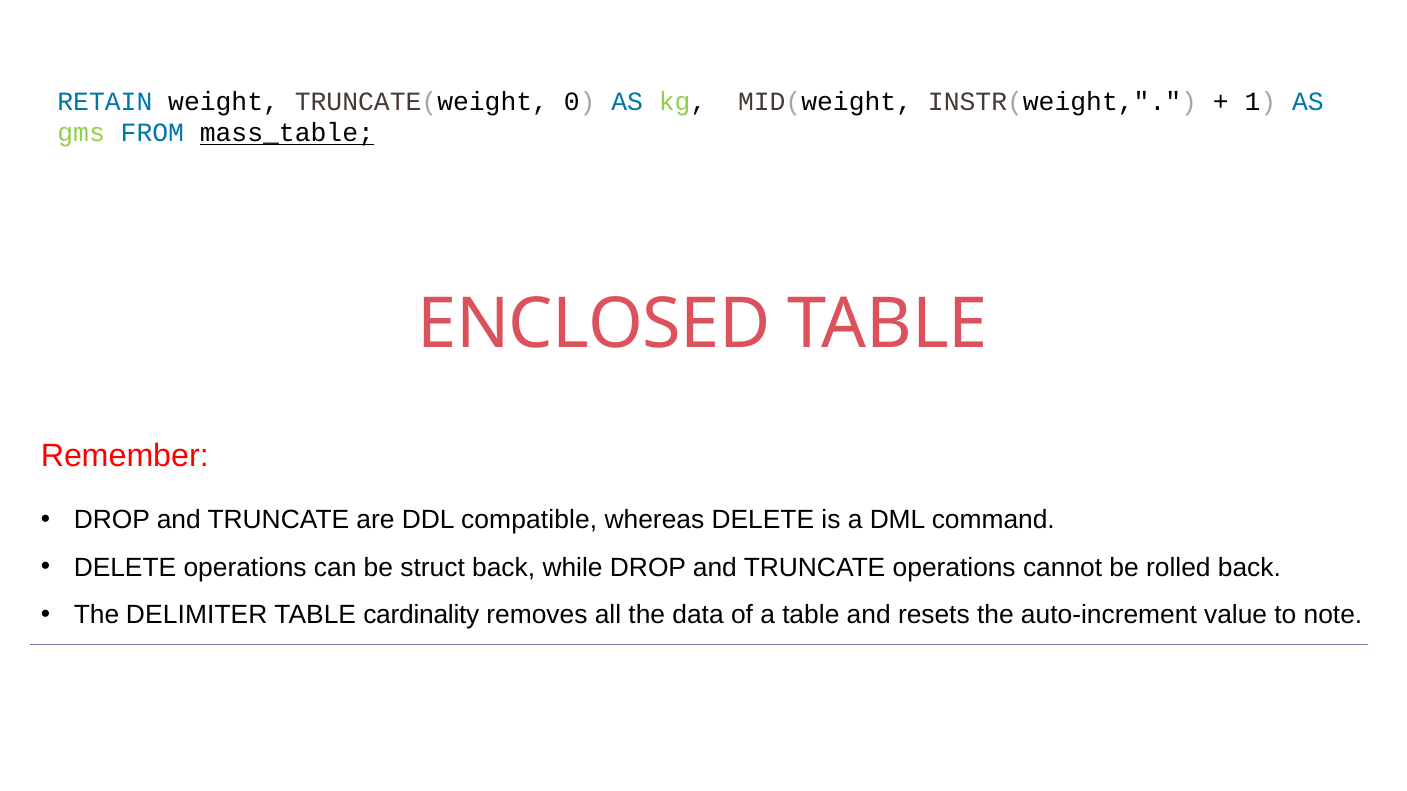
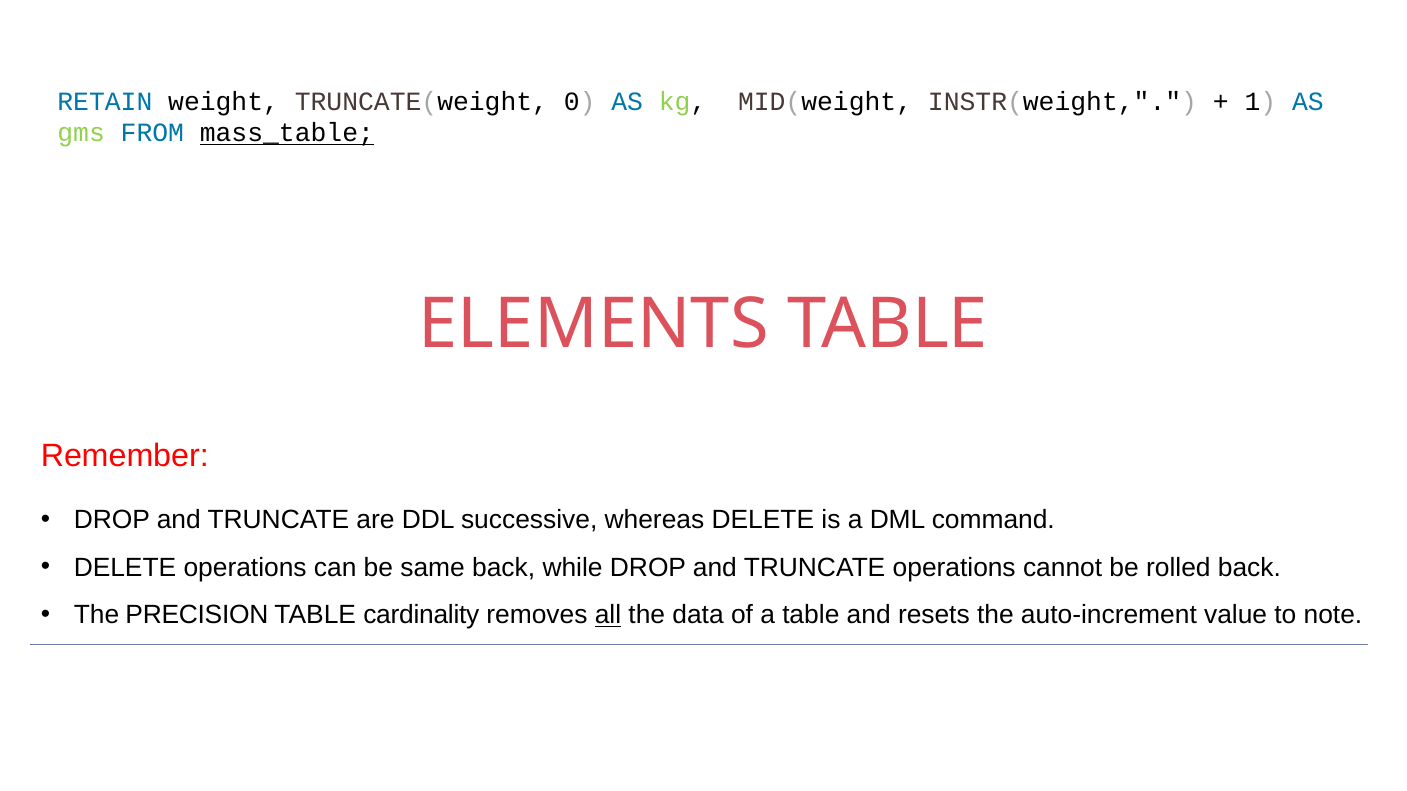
ENCLOSED: ENCLOSED -> ELEMENTS (594, 325)
compatible: compatible -> successive (529, 520)
struct: struct -> same (433, 568)
DELIMITER: DELIMITER -> PRECISION (197, 615)
all underline: none -> present (608, 615)
